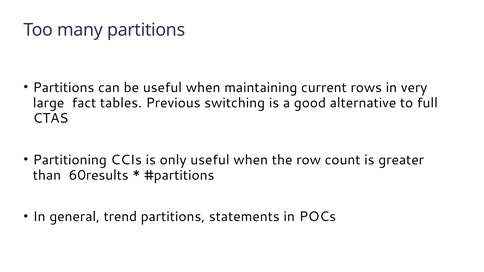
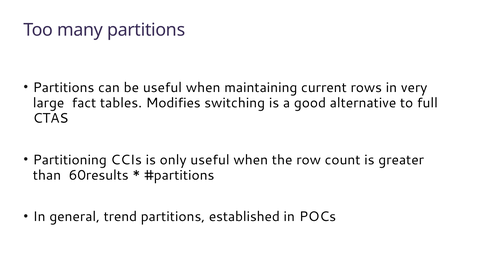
Previous: Previous -> Modifies (173, 103)
statements: statements -> established (244, 217)
